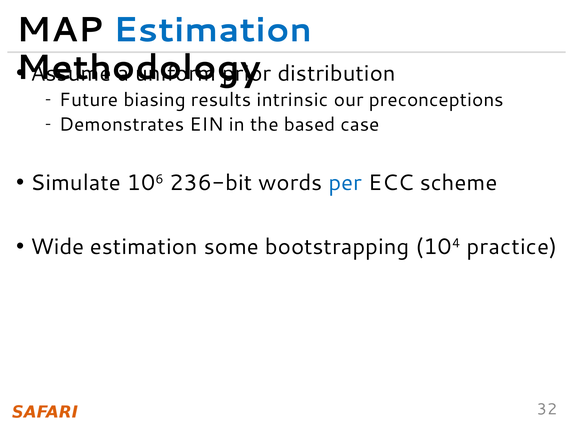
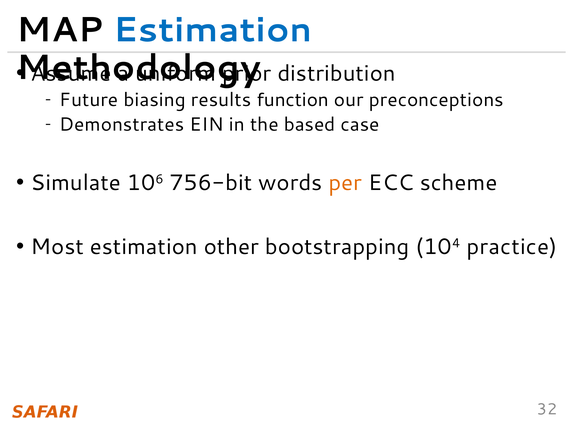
intrinsic: intrinsic -> function (293, 100)
236-bit: 236-bit -> 756-bit (211, 183)
per colour: blue -> orange (345, 183)
Wide: Wide -> Most (57, 247)
some: some -> other (231, 247)
